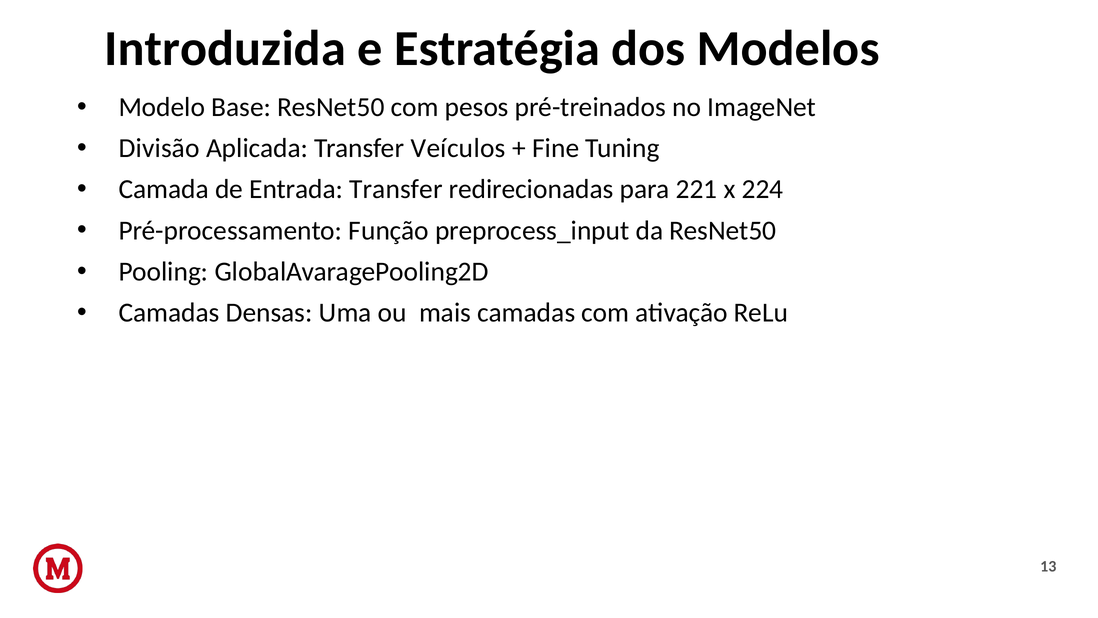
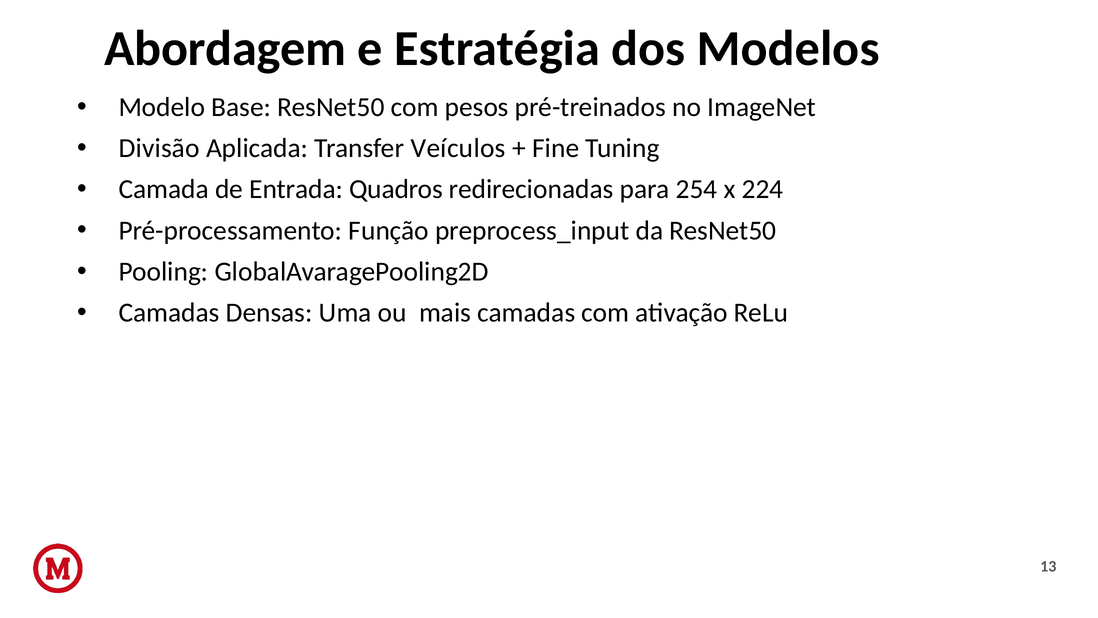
Introduzida: Introduzida -> Abordagem (225, 48)
Entrada Transfer: Transfer -> Quadros (396, 189)
221: 221 -> 254 (696, 189)
